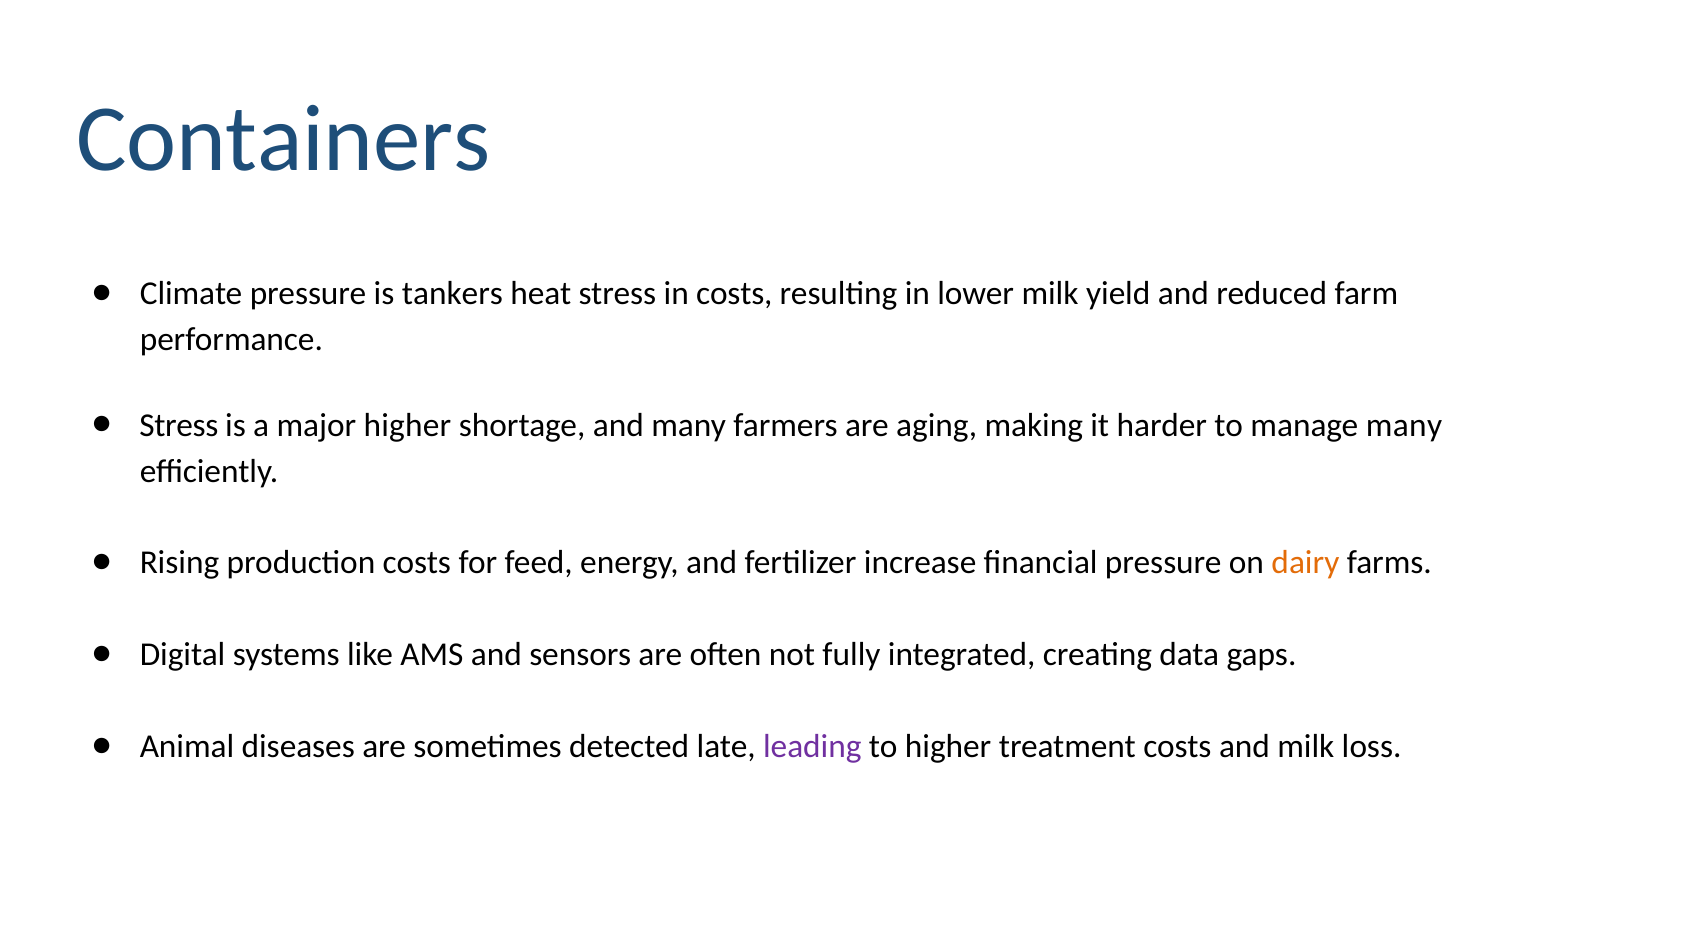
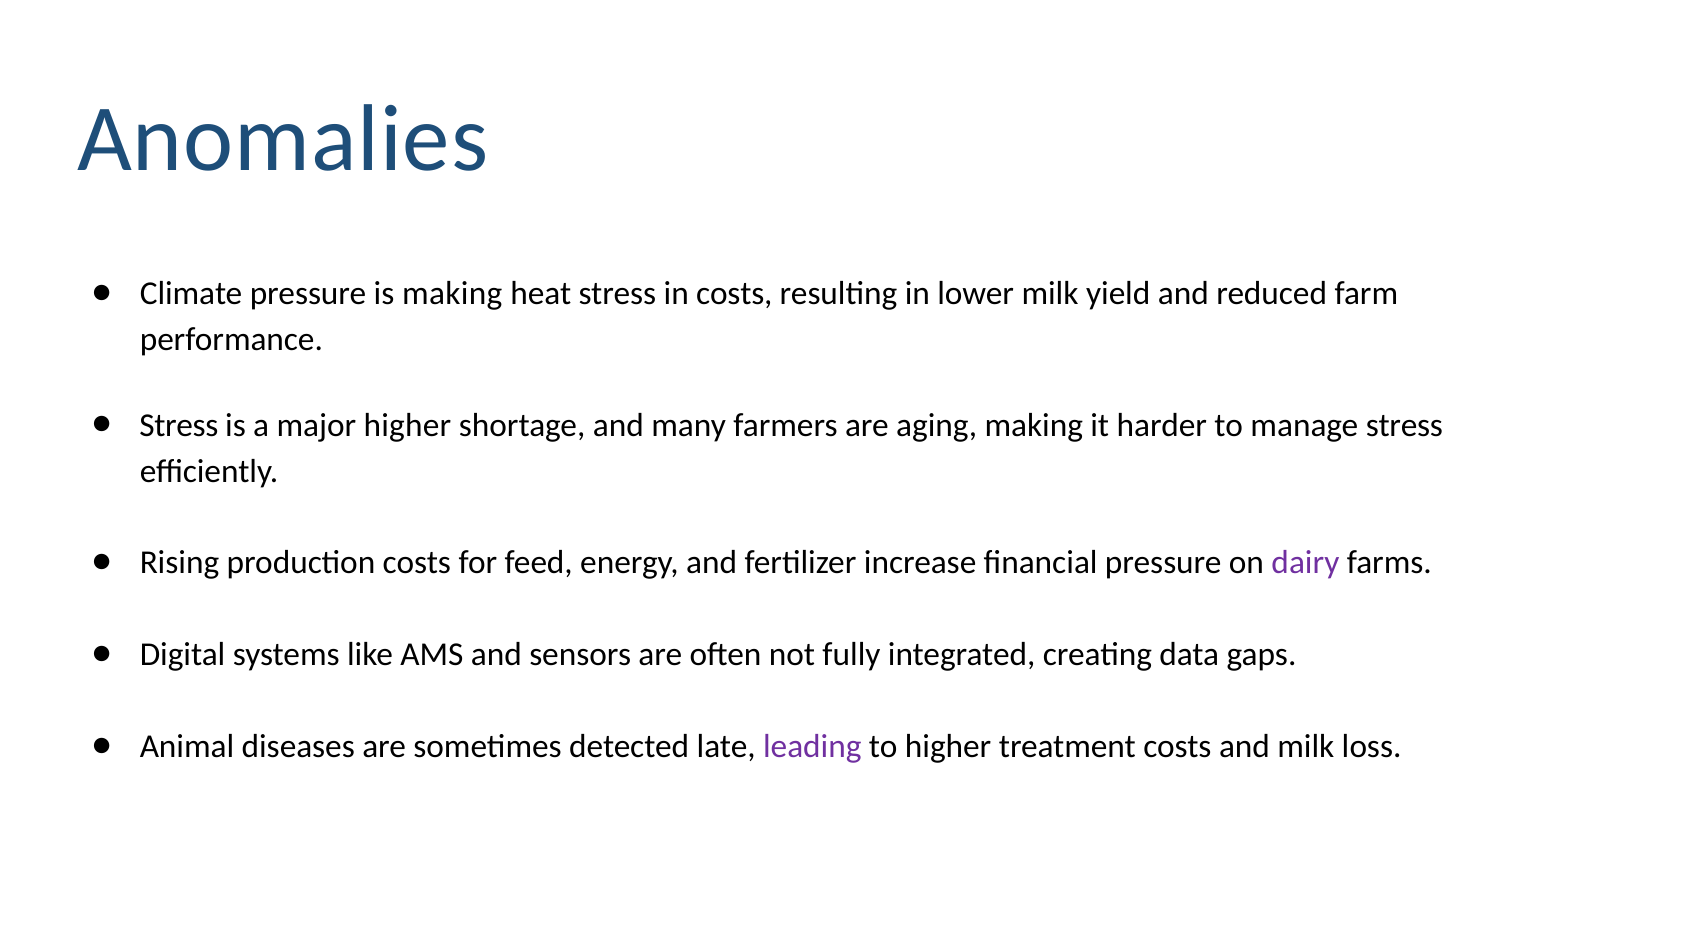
Containers: Containers -> Anomalies (283, 140)
is tankers: tankers -> making (452, 293)
manage many: many -> stress (1404, 425)
dairy colour: orange -> purple (1305, 563)
